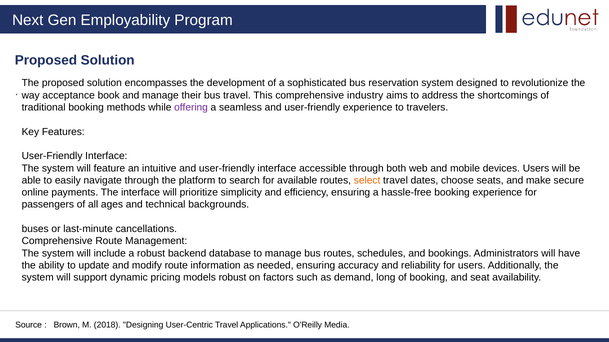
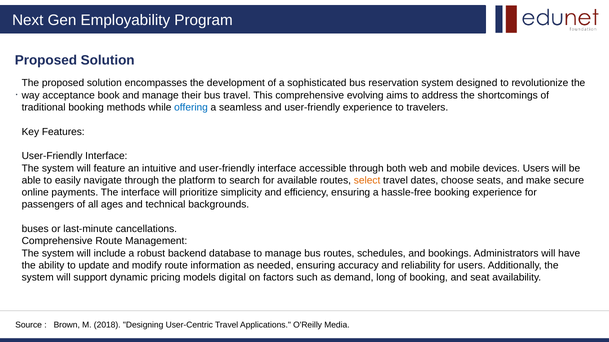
industry: industry -> evolving (365, 95)
offering colour: purple -> blue (191, 108)
models robust: robust -> digital (232, 278)
